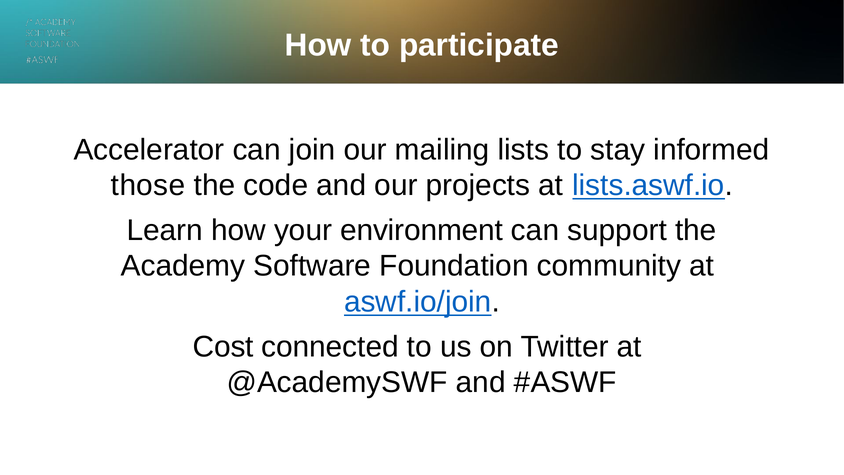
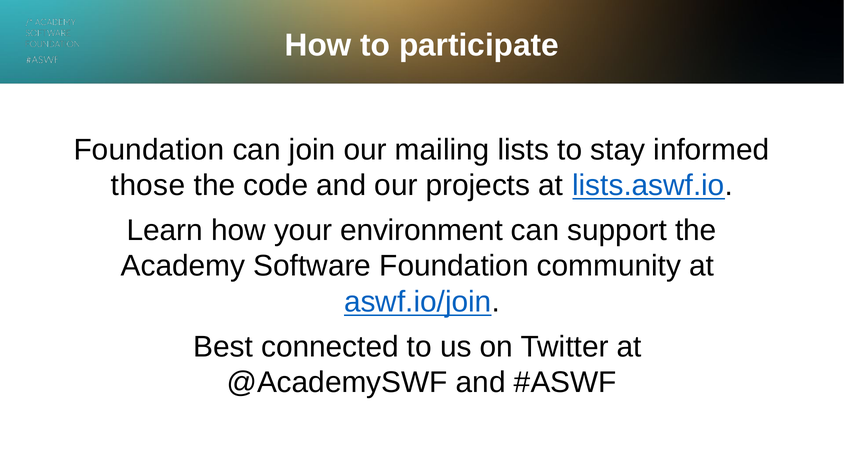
Accelerator: Accelerator -> Foundation (149, 150)
Cost: Cost -> Best (223, 346)
